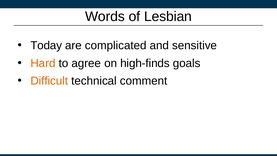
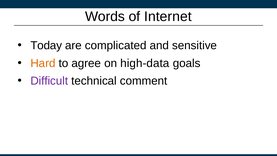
Lesbian: Lesbian -> Internet (168, 17)
high-finds: high-finds -> high-data (145, 63)
Difficult colour: orange -> purple (49, 81)
